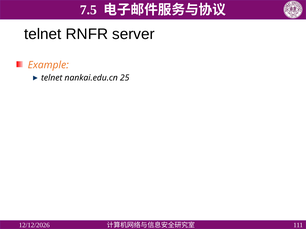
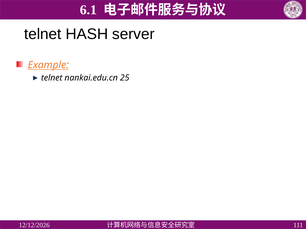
7.5: 7.5 -> 6.1 (88, 10)
RNFR: RNFR -> HASH (87, 34)
Example underline: none -> present (48, 65)
